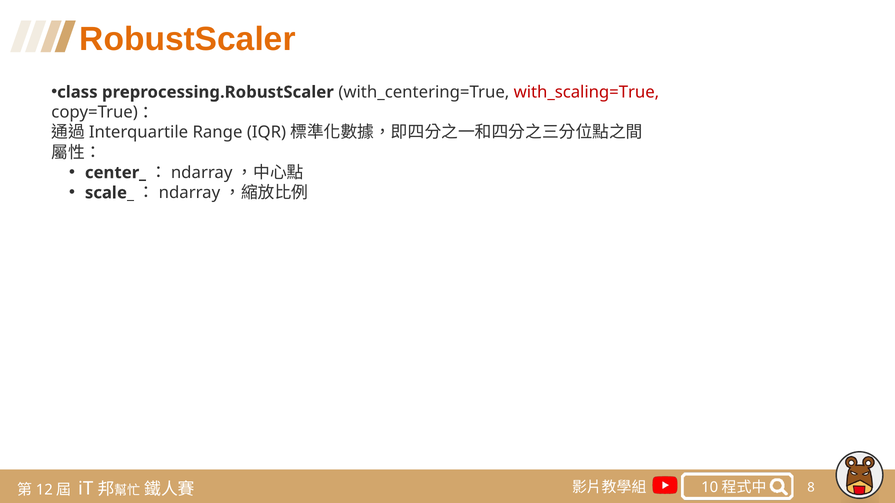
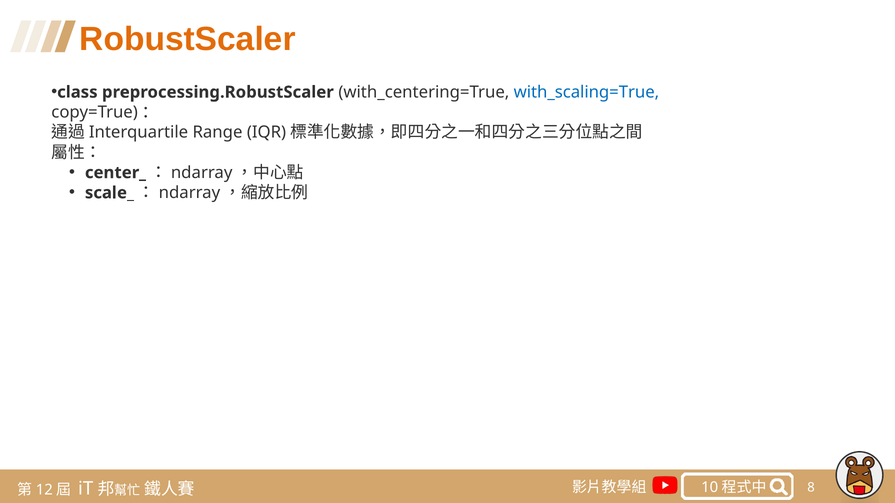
with_scaling=True colour: red -> blue (586, 92)
